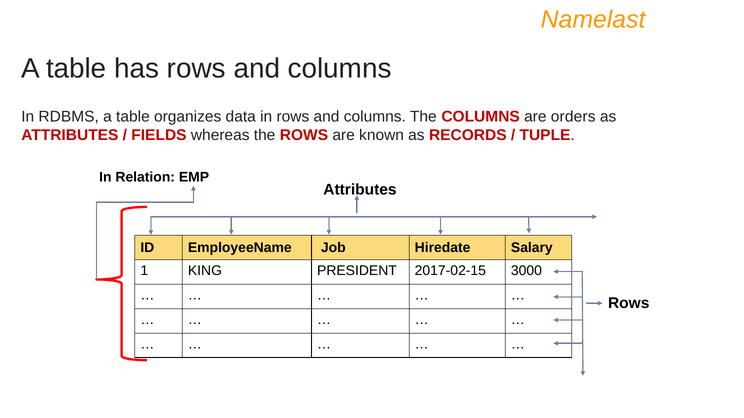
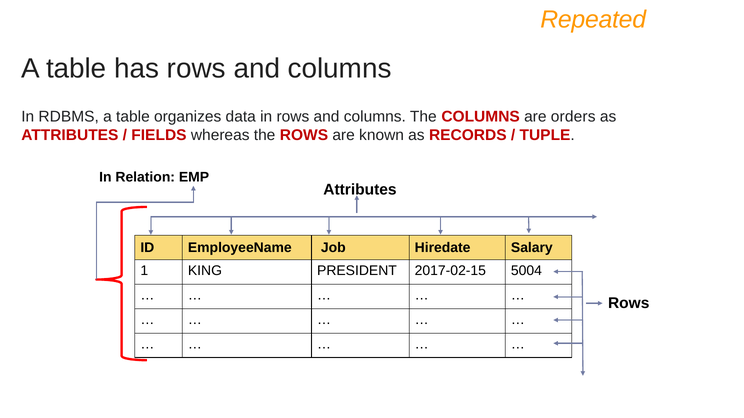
Namelast: Namelast -> Repeated (593, 19)
3000: 3000 -> 5004 (526, 271)
